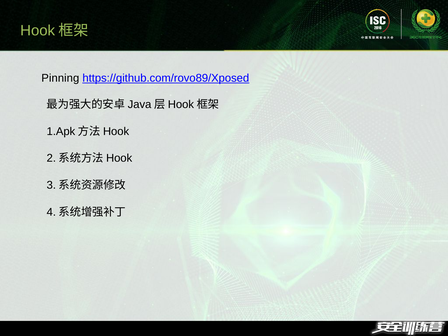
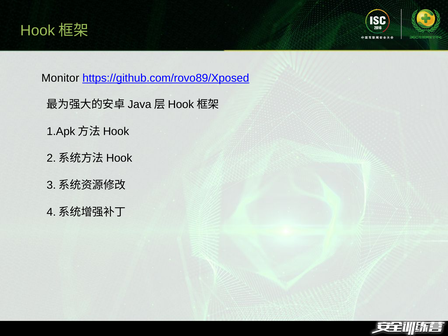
Pinning: Pinning -> Monitor (60, 78)
